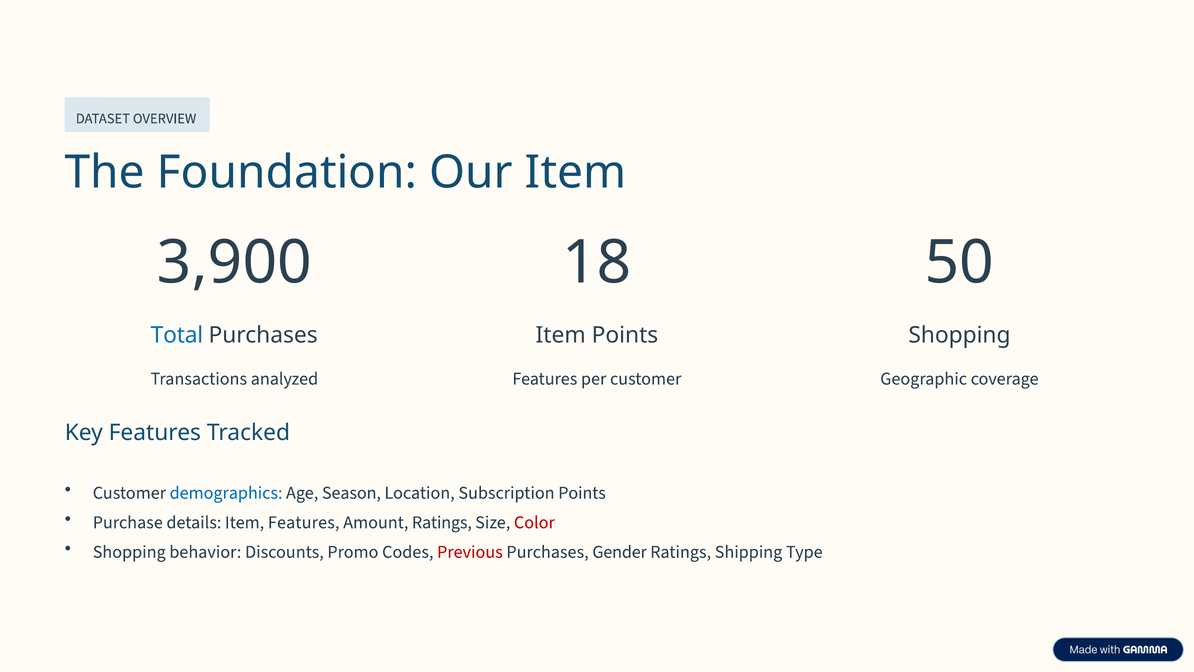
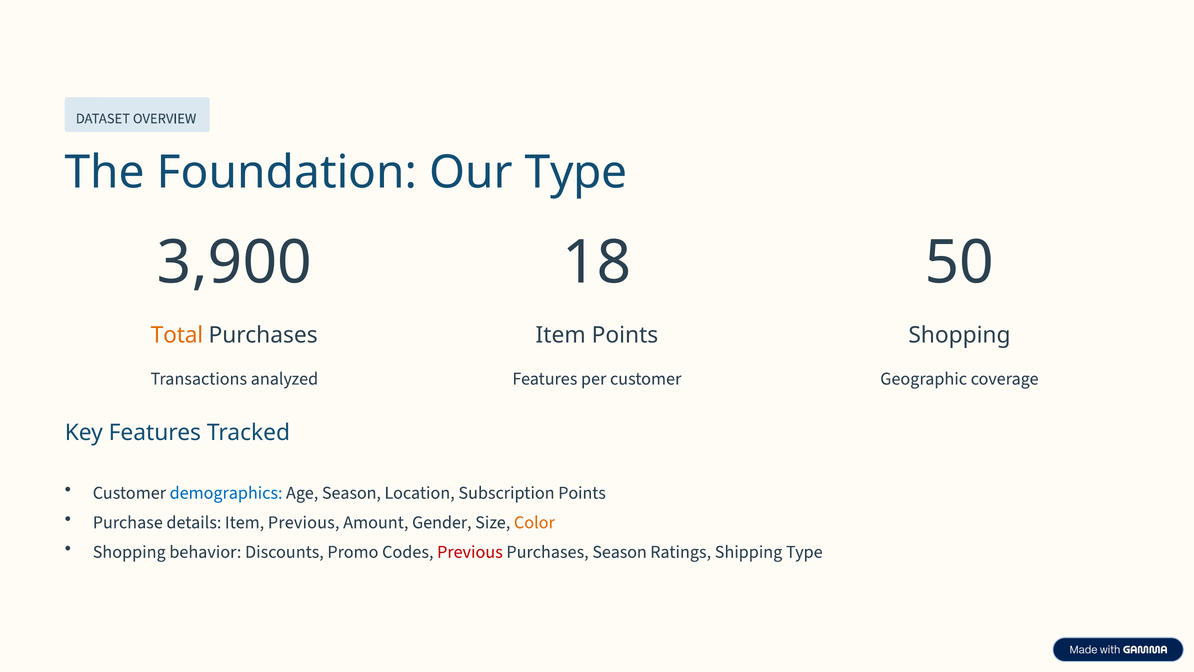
Our Item: Item -> Type (576, 173)
Total colour: blue -> orange (177, 335)
Item Features: Features -> Previous (304, 522)
Amount Ratings: Ratings -> Gender (442, 522)
Color colour: red -> orange (534, 522)
Purchases Gender: Gender -> Season (620, 552)
